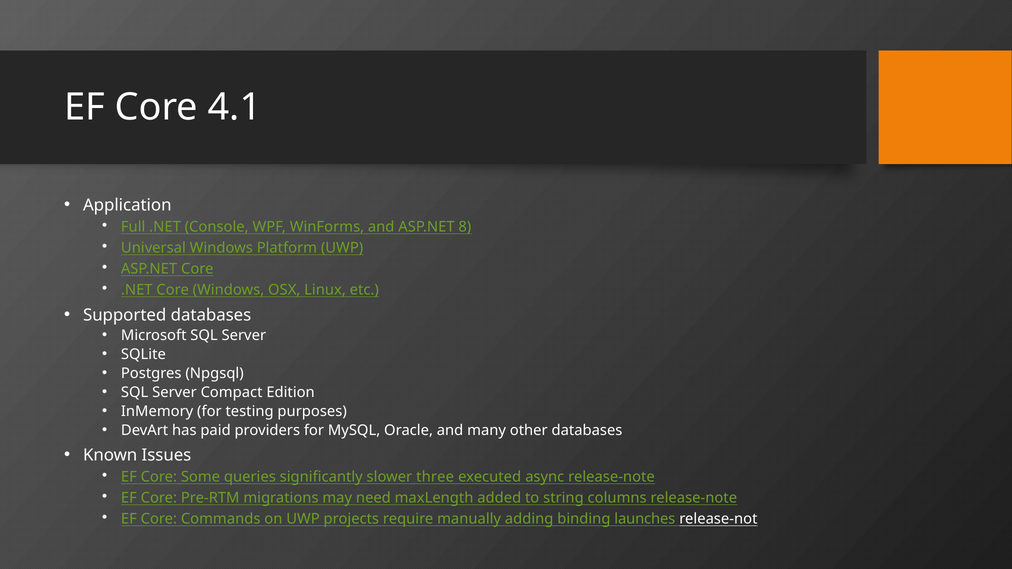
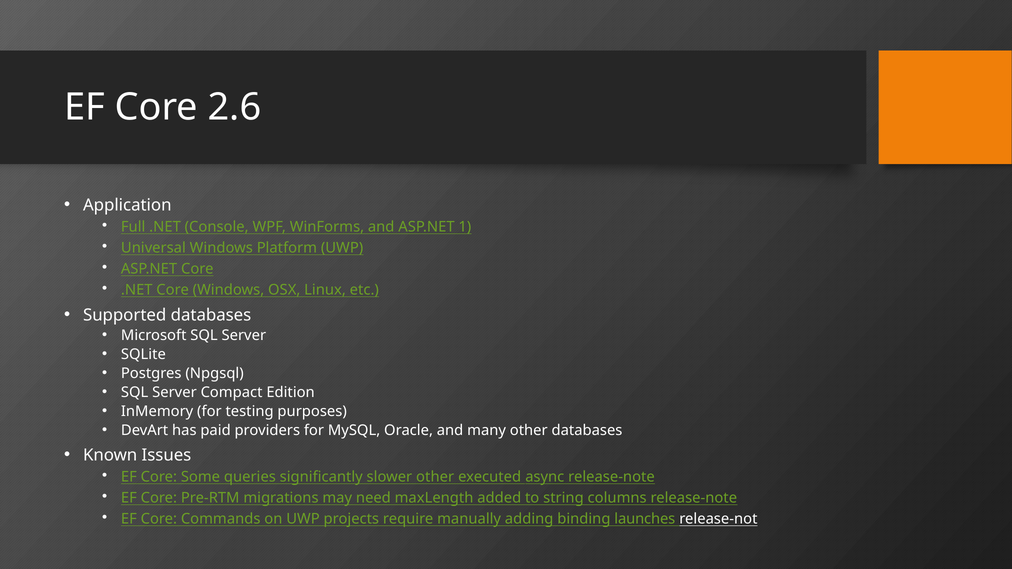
4.1: 4.1 -> 2.6 (235, 107)
8: 8 -> 1 (465, 227)
slower three: three -> other (435, 477)
